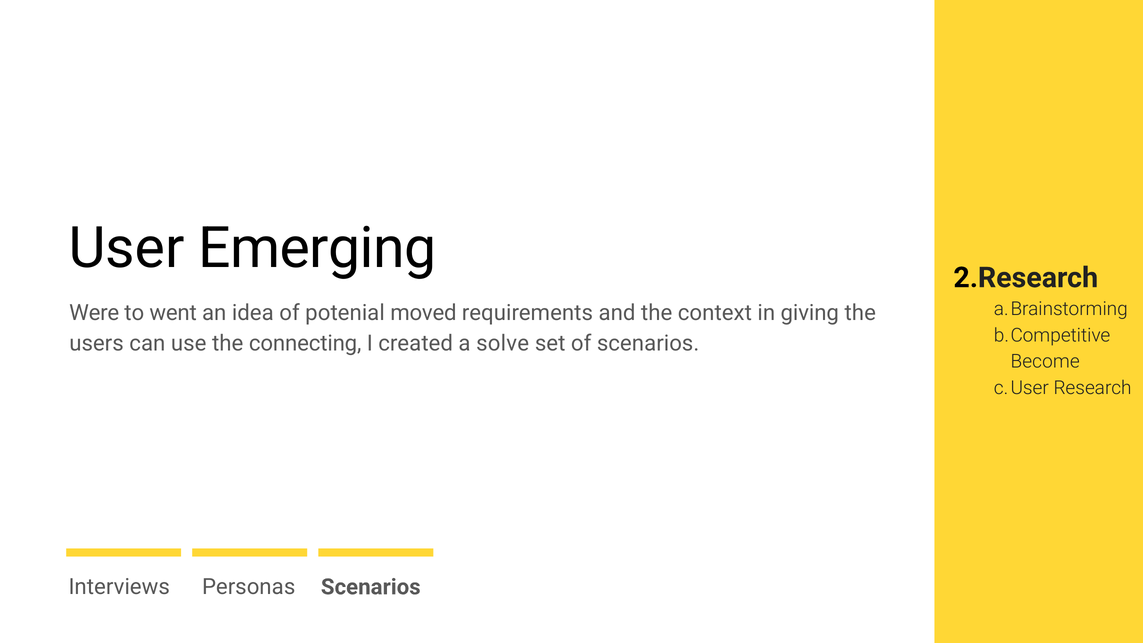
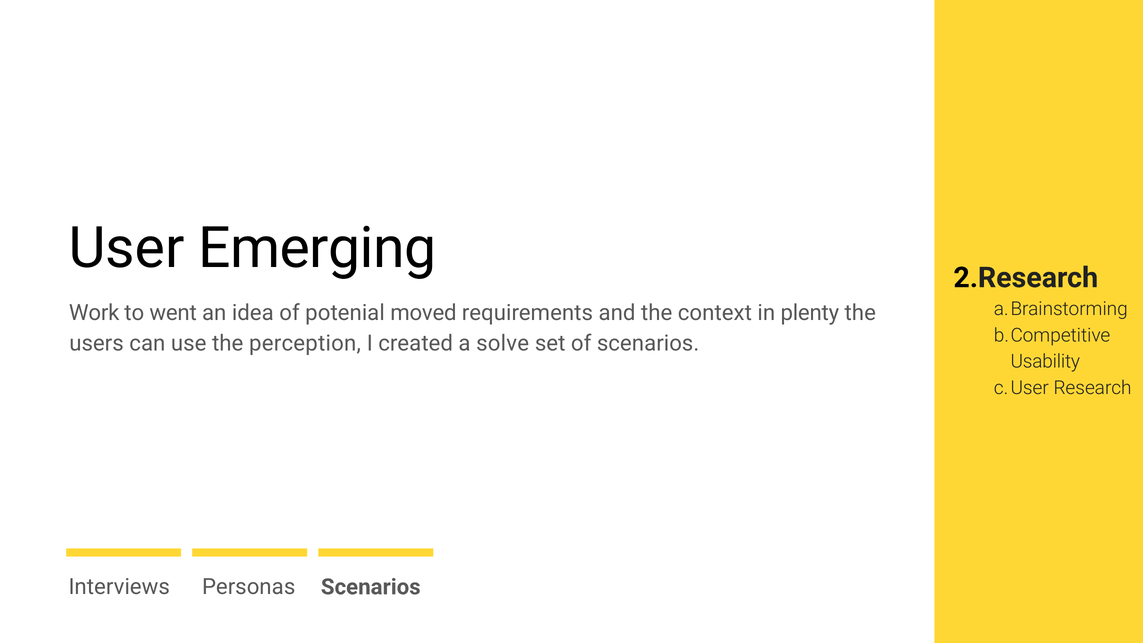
Were: Were -> Work (94, 313)
giving: giving -> plenty (810, 313)
connecting: connecting -> perception (305, 343)
Become: Become -> Usability (1045, 362)
